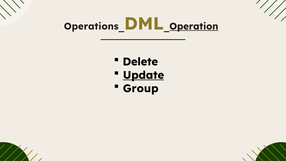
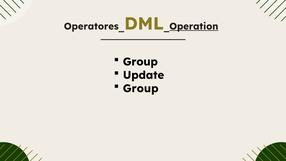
Operations: Operations -> Operatores (91, 26)
Delete: Delete -> Group (140, 62)
Update underline: present -> none (143, 75)
